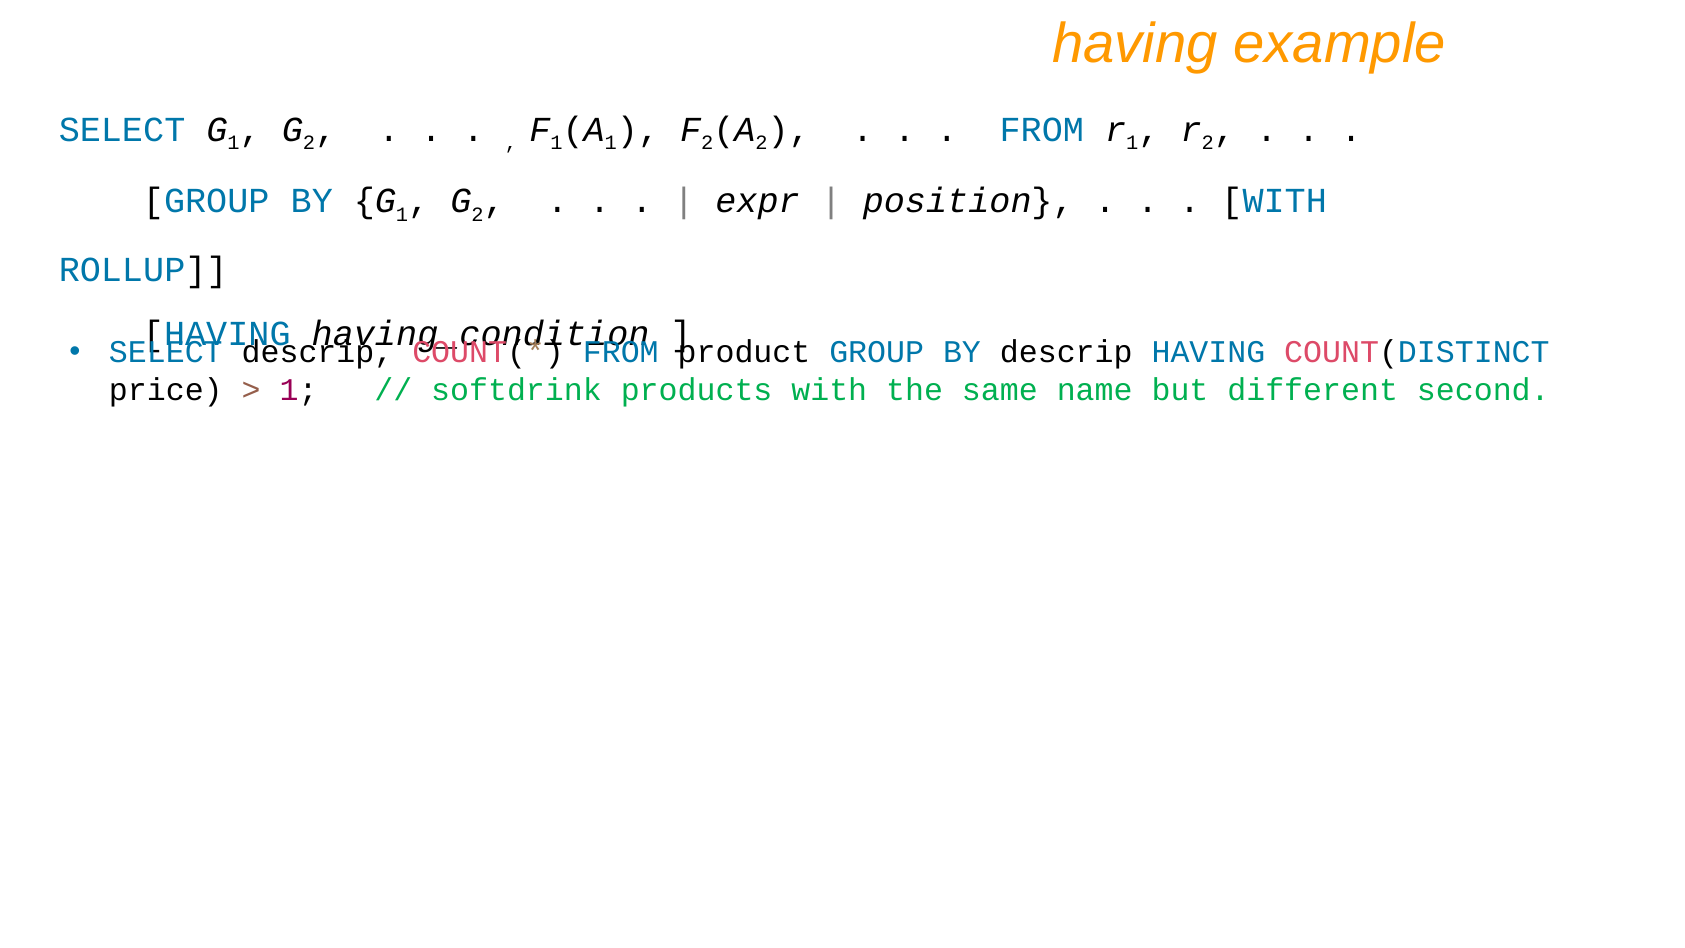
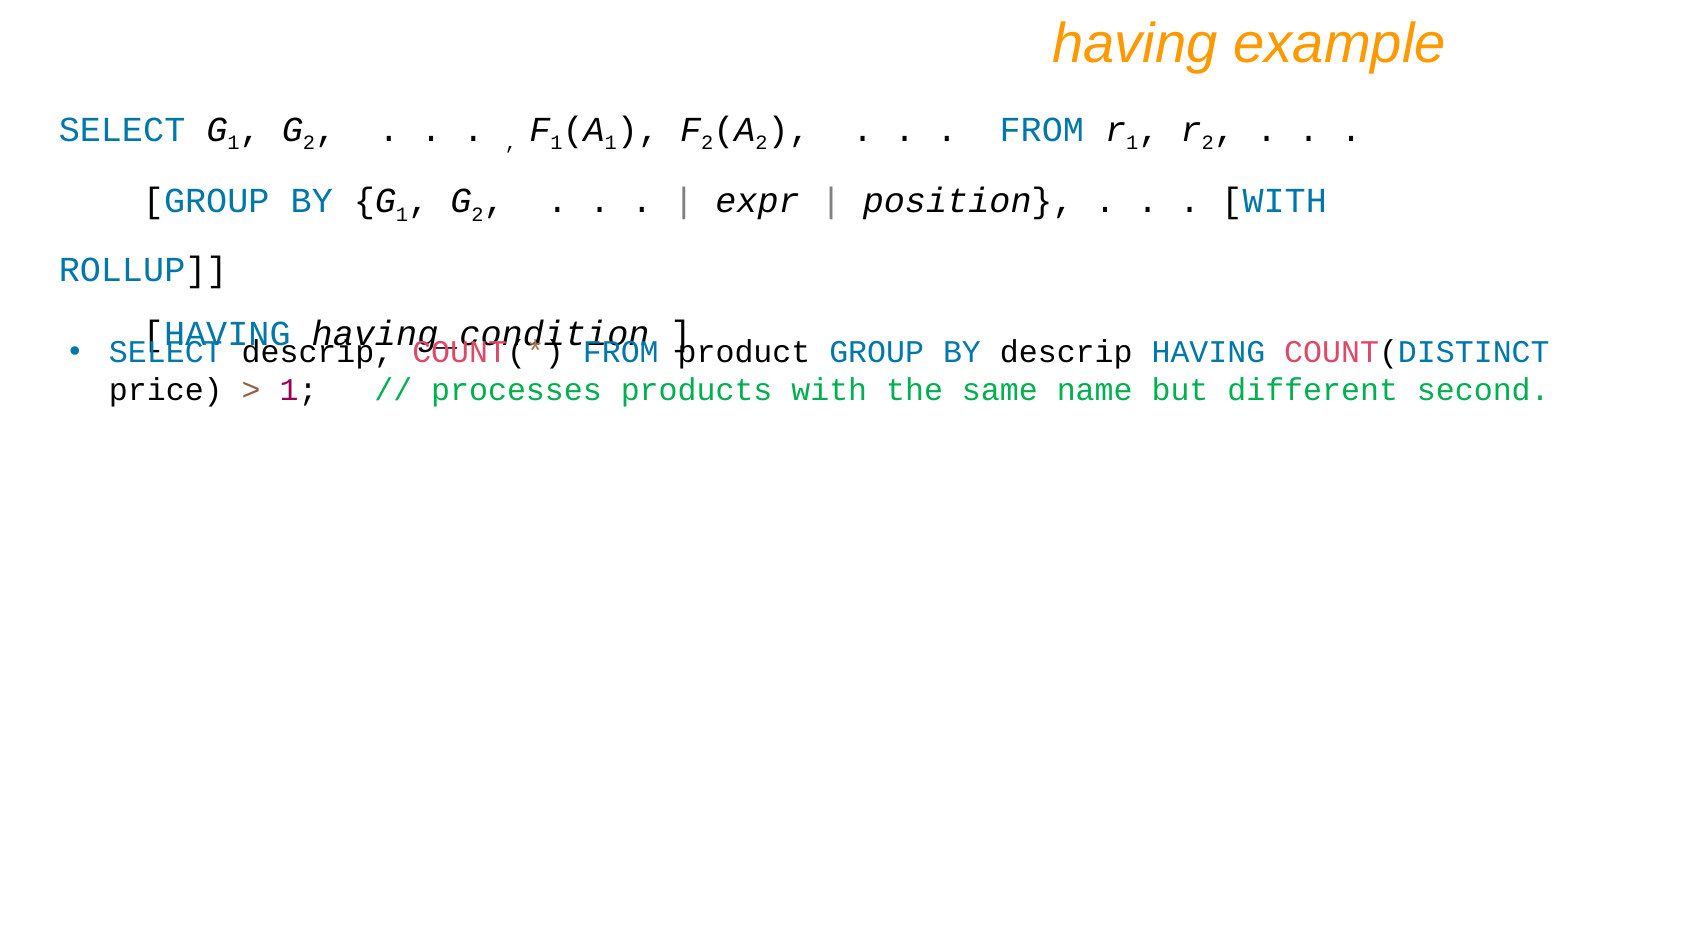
softdrink: softdrink -> processes (517, 390)
